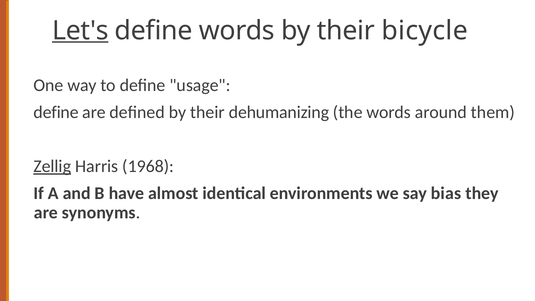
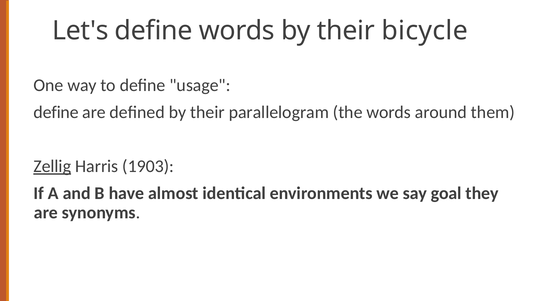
Let's underline: present -> none (80, 31)
dehumanizing: dehumanizing -> parallelogram (279, 112)
1968: 1968 -> 1903 (148, 166)
bias: bias -> goal (446, 193)
